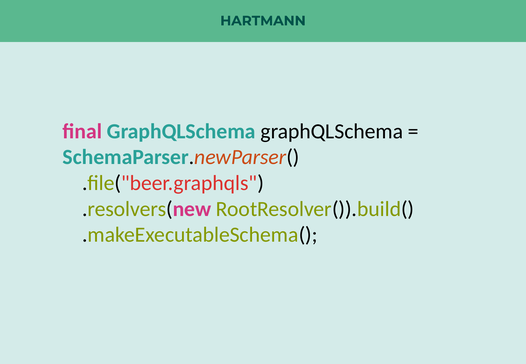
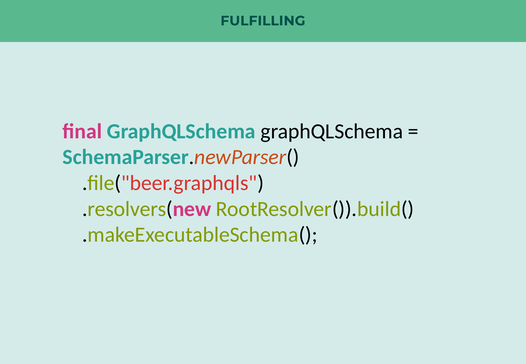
HARTMANN: HARTMANN -> FULFILLING (263, 21)
